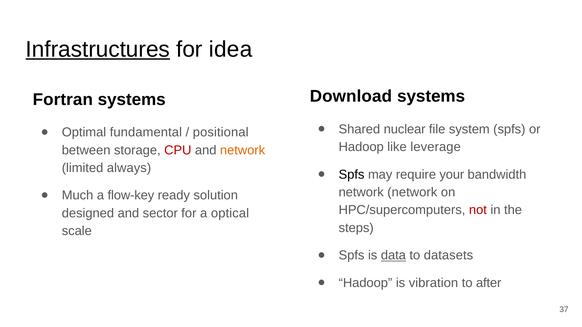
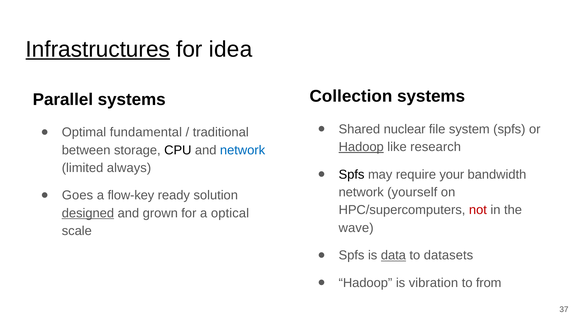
Download: Download -> Collection (351, 96)
Fortran: Fortran -> Parallel (63, 100)
positional: positional -> traditional (221, 132)
Hadoop underline: none -> present (361, 147)
leverage: leverage -> research (436, 147)
CPU colour: red -> black (178, 150)
network colour: orange -> blue (243, 150)
network network: network -> yourself (412, 192)
Much: Much -> Goes (77, 196)
designed underline: none -> present (88, 213)
sector: sector -> grown (160, 213)
steps: steps -> wave (356, 228)
after: after -> from (489, 283)
